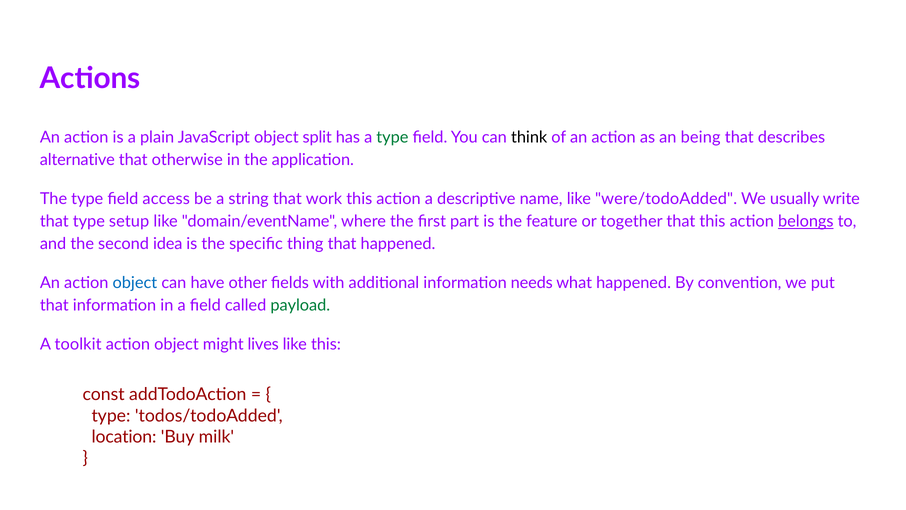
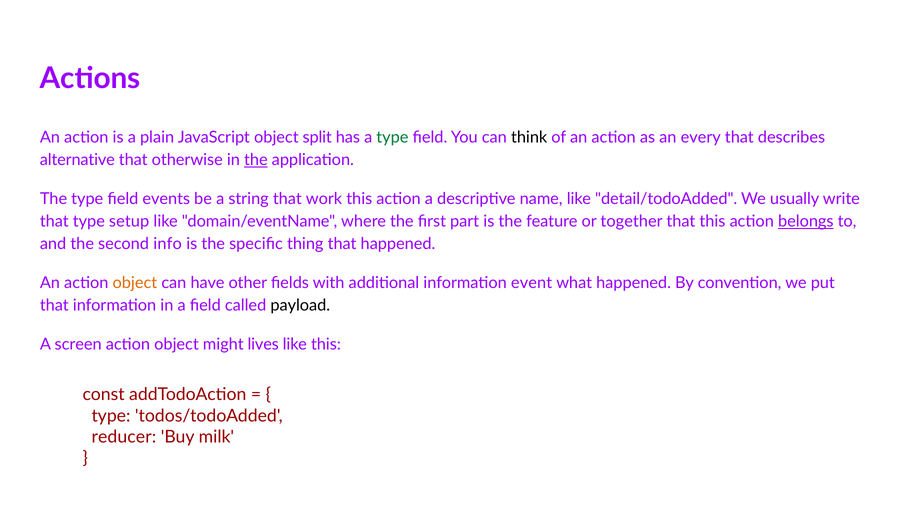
being: being -> every (701, 137)
the underline: none -> present (256, 160)
access: access -> events (166, 199)
were/todoAdded: were/todoAdded -> detail/todoAdded (666, 199)
idea: idea -> info (168, 244)
object colour: blue -> orange (135, 283)
needs: needs -> event (532, 283)
payload colour: green -> black (300, 305)
toolkit: toolkit -> screen (78, 344)
location: location -> reducer (124, 437)
